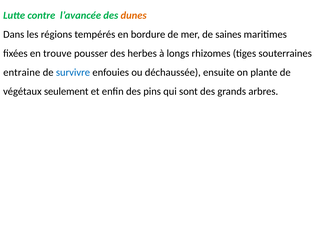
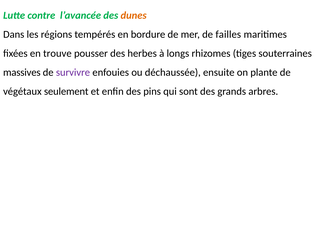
saines: saines -> failles (228, 34)
entraine: entraine -> massives (22, 72)
survivre colour: blue -> purple (73, 72)
